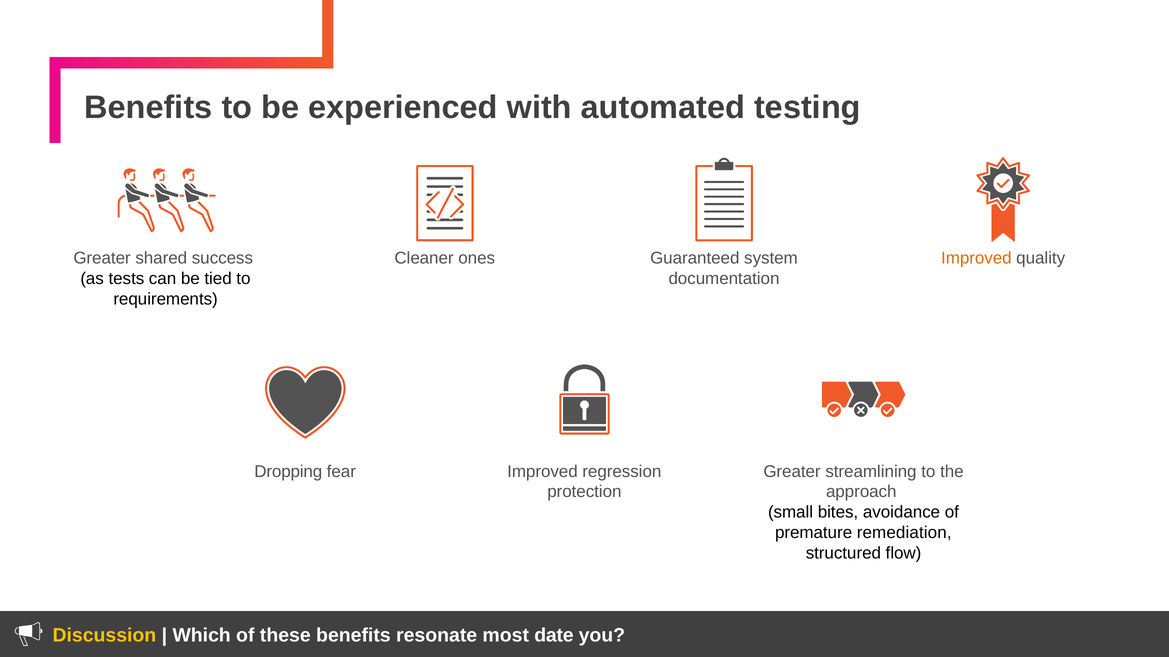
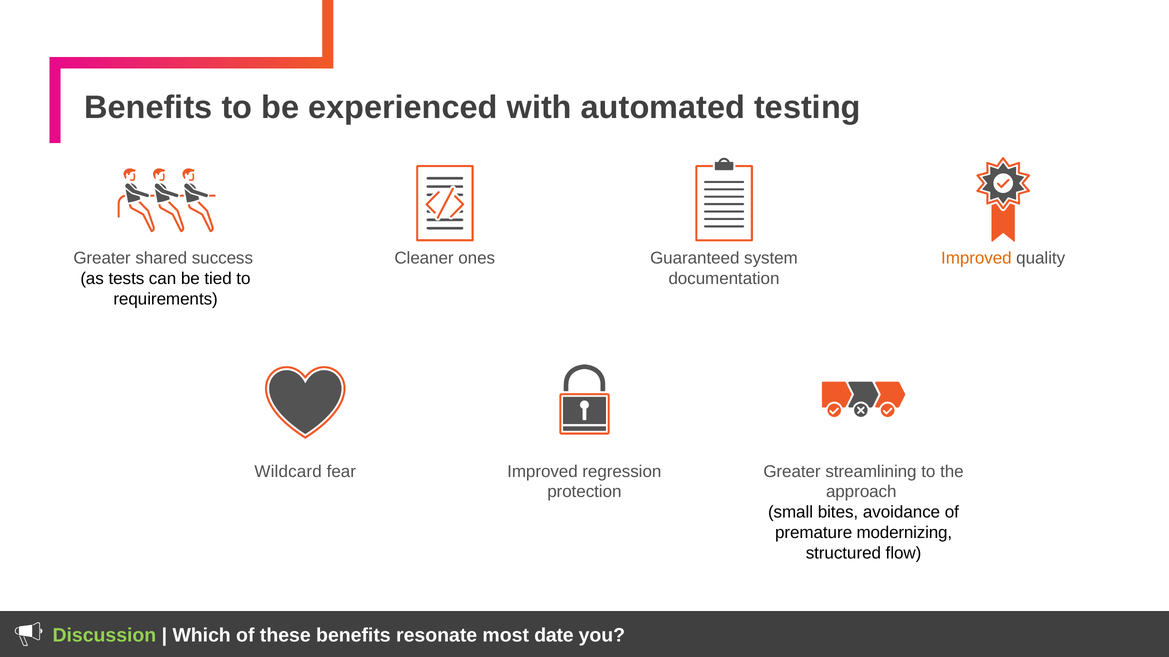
Dropping: Dropping -> Wildcard (288, 472)
remediation: remediation -> modernizing (904, 533)
Discussion colour: yellow -> light green (104, 636)
